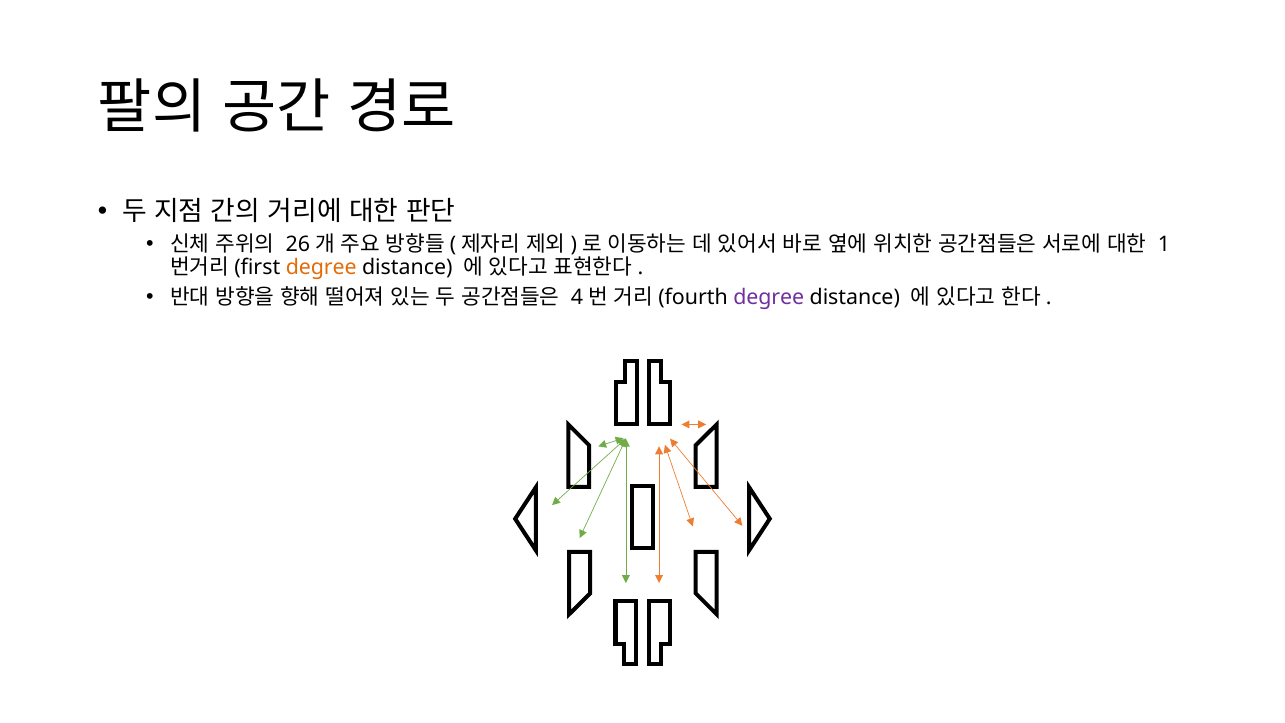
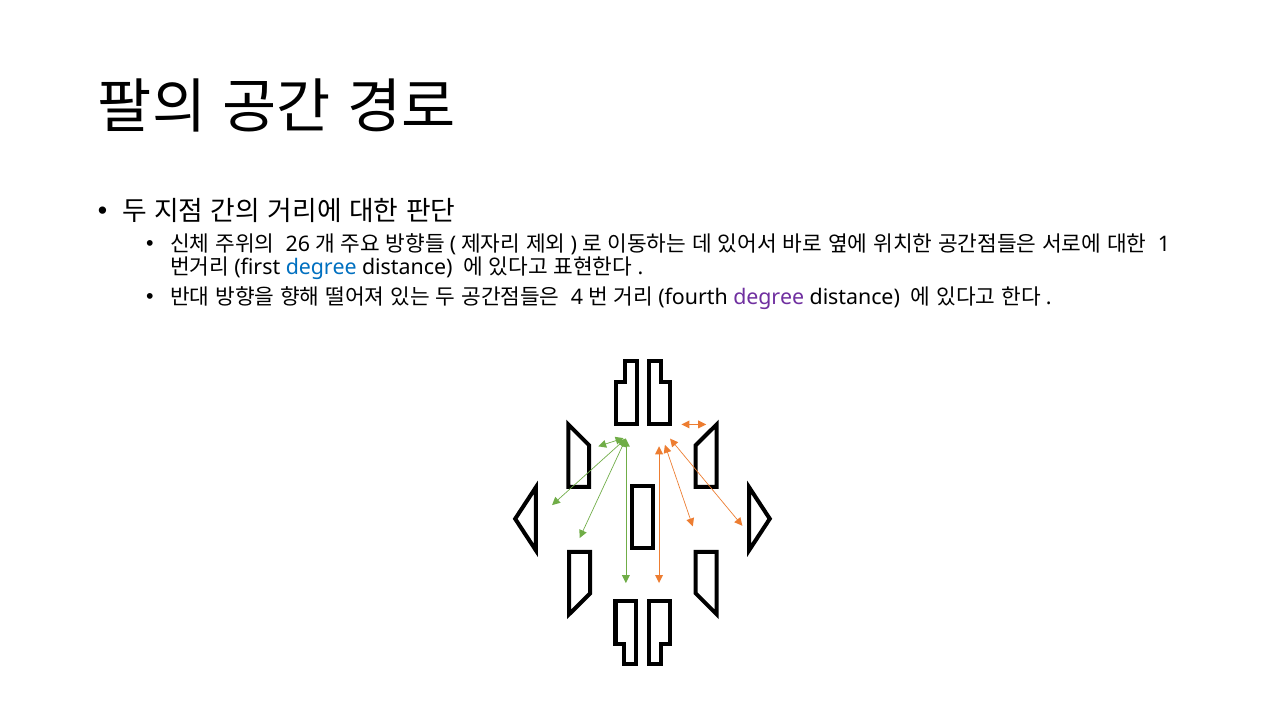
degree colour: orange -> blue (321, 267)
